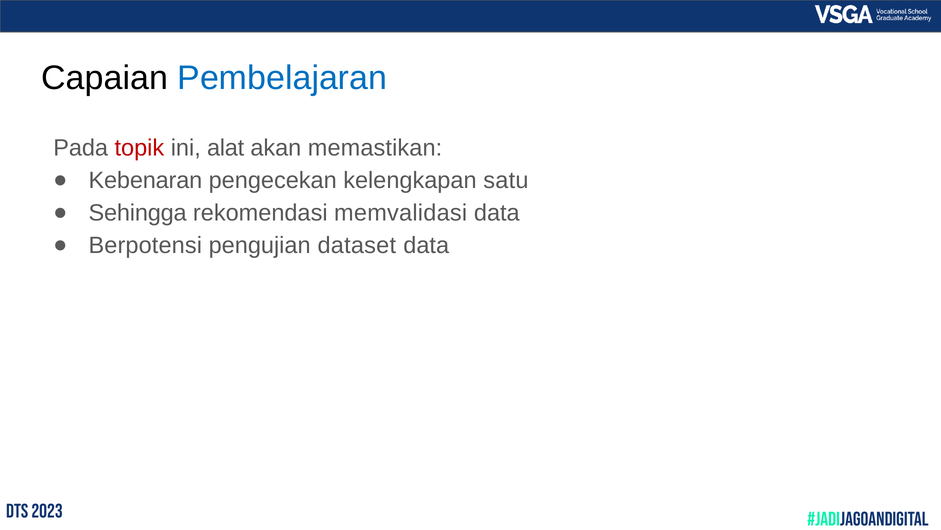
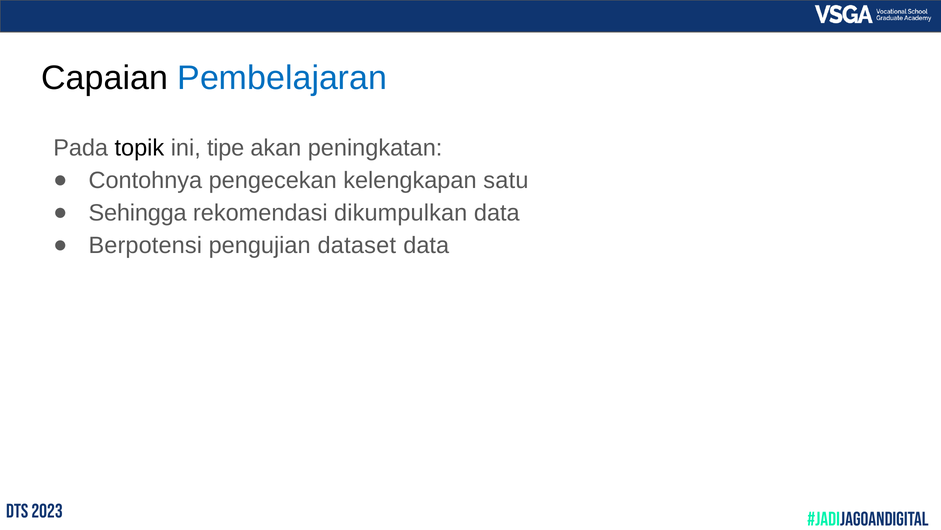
topik colour: red -> black (139, 148)
alat: alat -> tipe (226, 148)
memastikan: memastikan -> peningkatan (375, 148)
Kebenaran: Kebenaran -> Contohnya (145, 180)
memvalidasi: memvalidasi -> dikumpulkan (401, 213)
